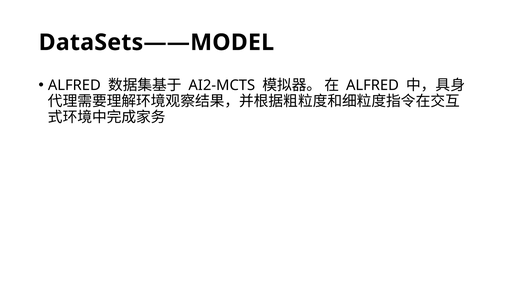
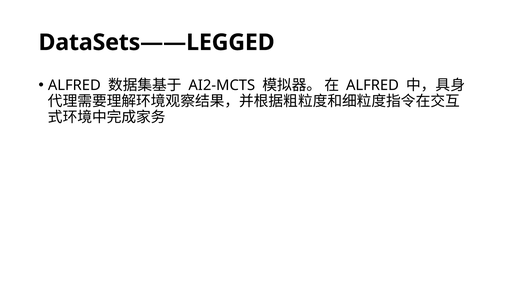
DataSets——MODEL: DataSets——MODEL -> DataSets——LEGGED (157, 42)
